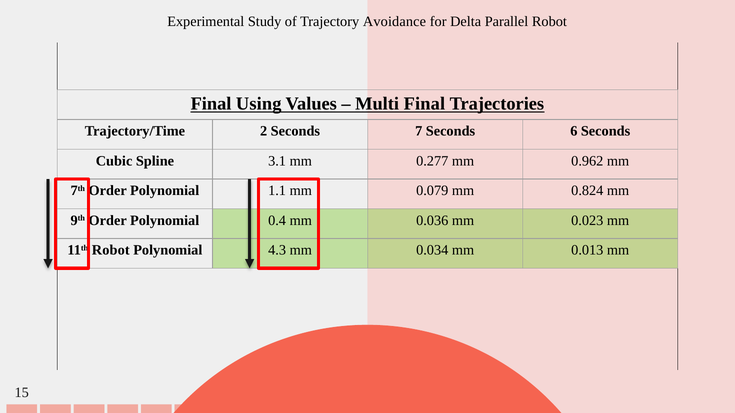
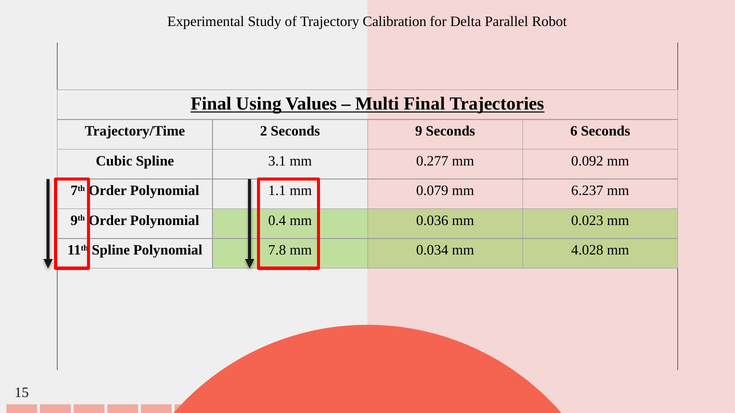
Avoidance: Avoidance -> Calibration (395, 22)
7: 7 -> 9 (419, 131)
0.962: 0.962 -> 0.092 (587, 161)
0.824: 0.824 -> 6.237 (587, 191)
11th Robot: Robot -> Spline (111, 250)
4.3: 4.3 -> 7.8 (277, 250)
0.013: 0.013 -> 4.028 (587, 250)
